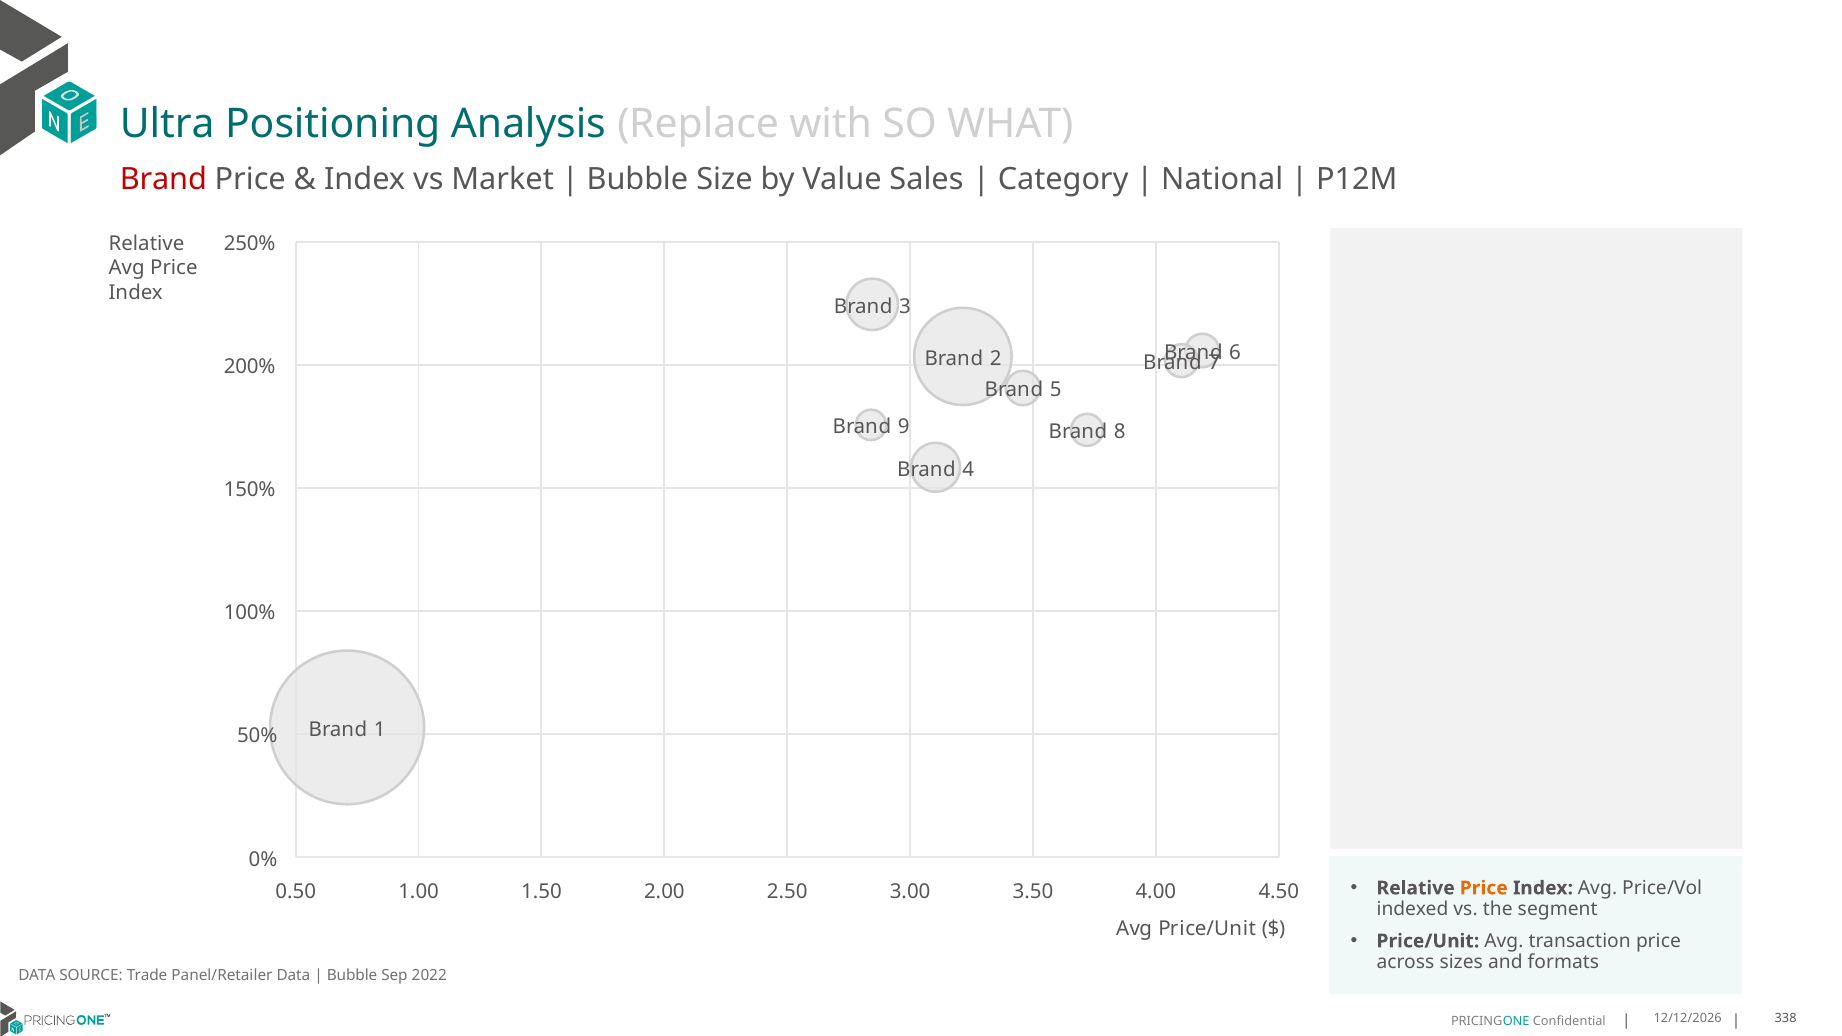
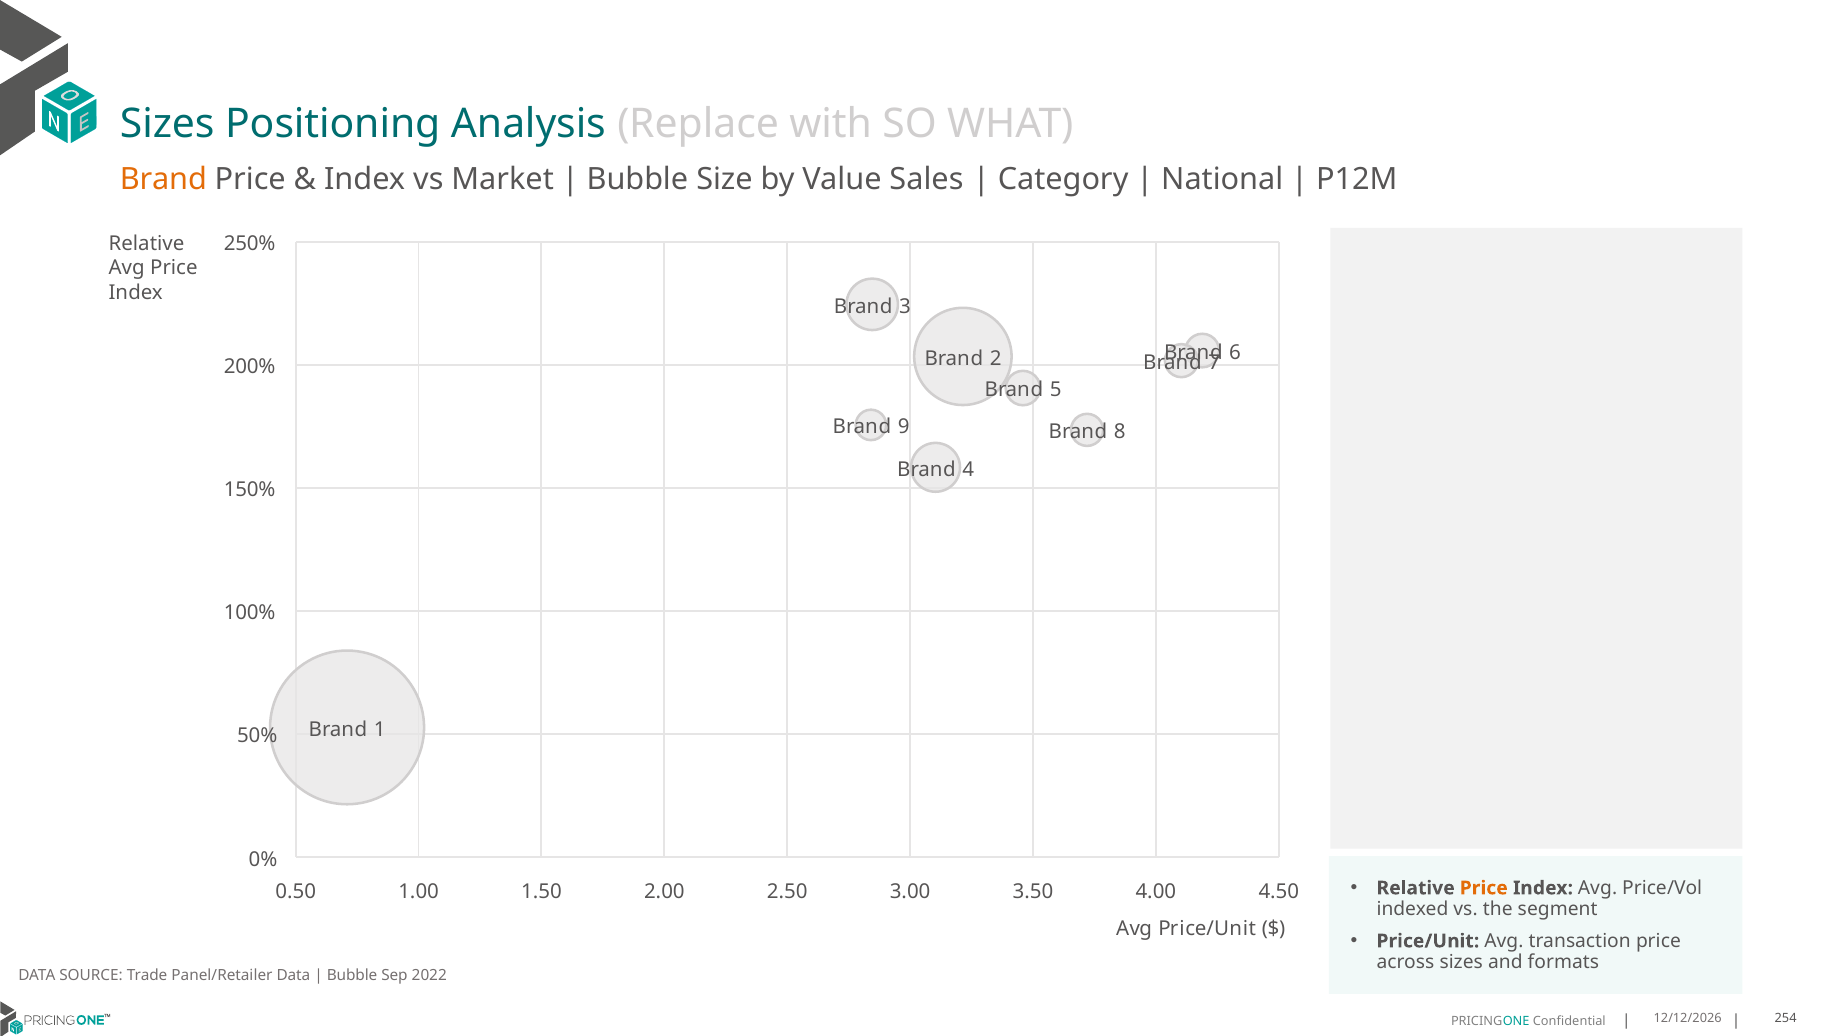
Ultra: Ultra -> Sizes (167, 124)
Brand colour: red -> orange (163, 180)
338: 338 -> 254 (1786, 1019)
